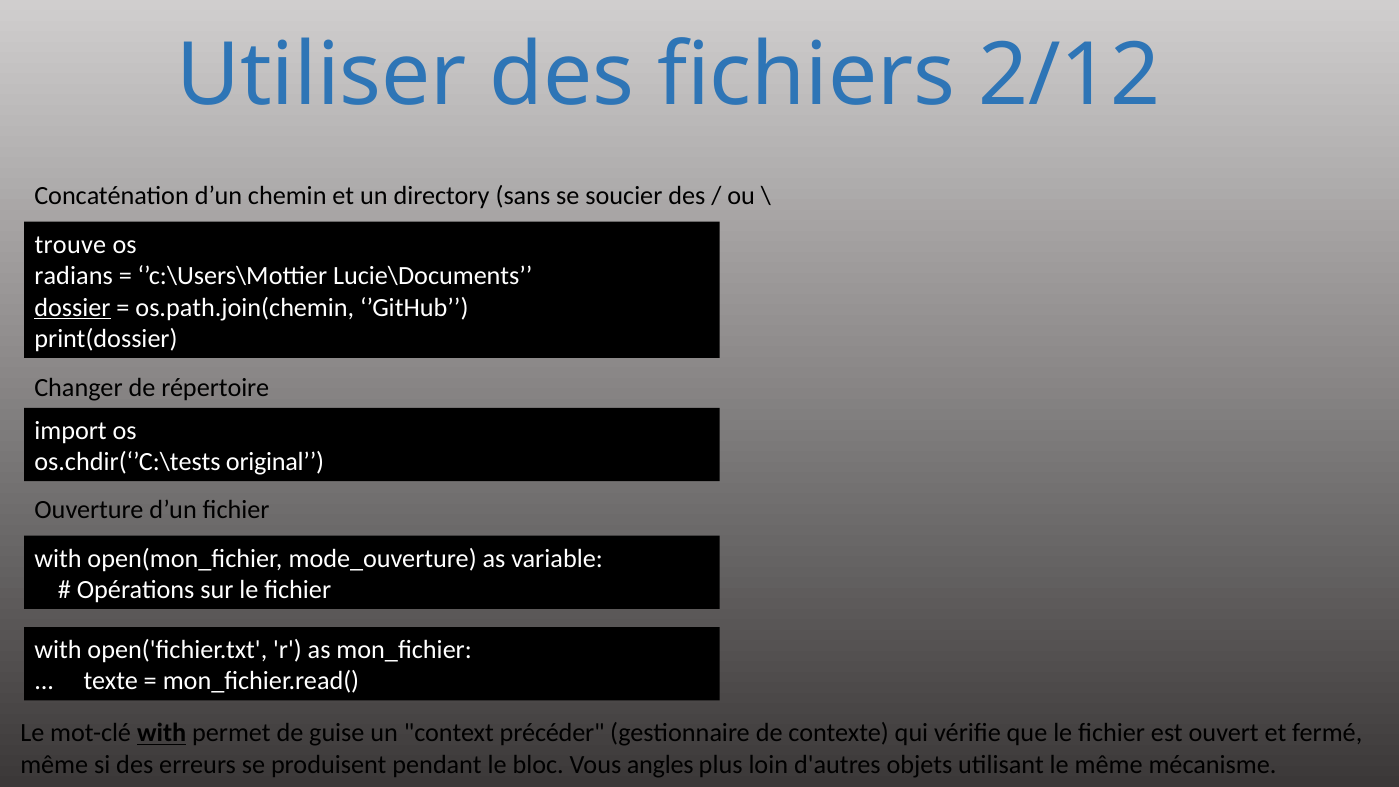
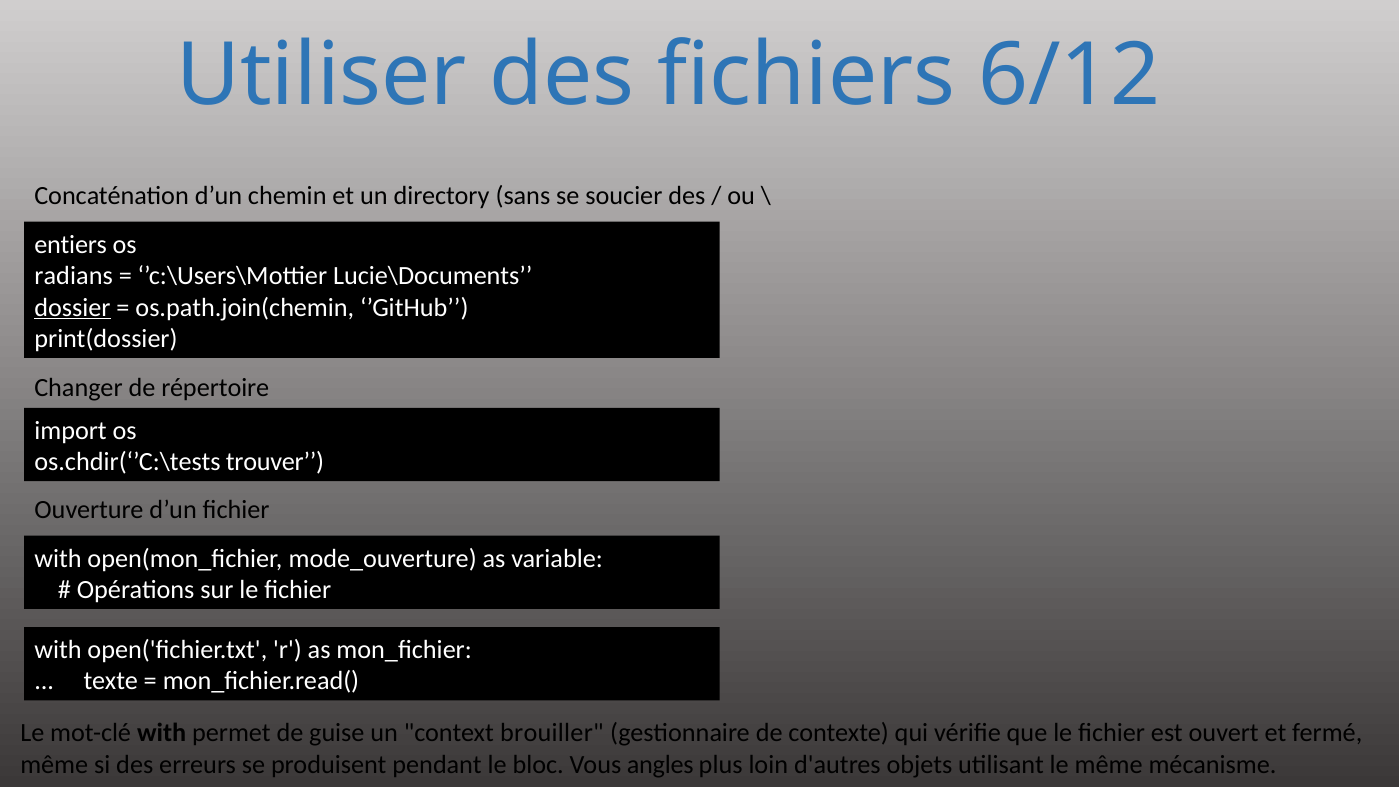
2/12: 2/12 -> 6/12 (1070, 75)
trouve: trouve -> entiers (71, 244)
original: original -> trouver (275, 462)
with underline: present -> none (162, 733)
précéder: précéder -> brouiller (552, 733)
